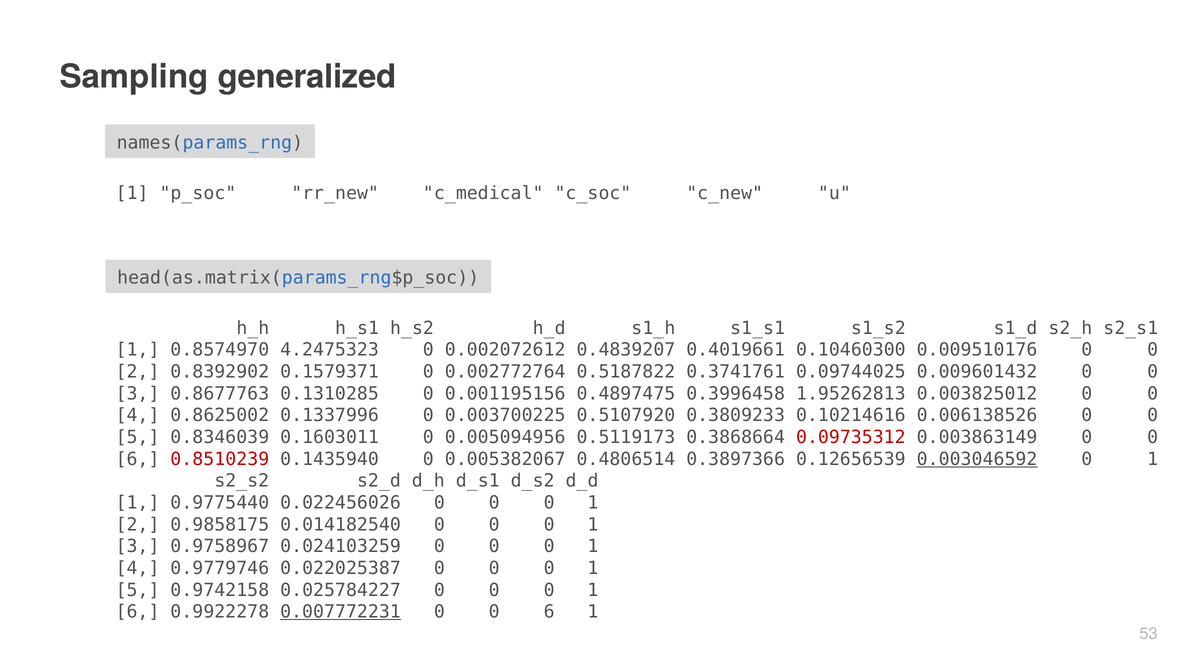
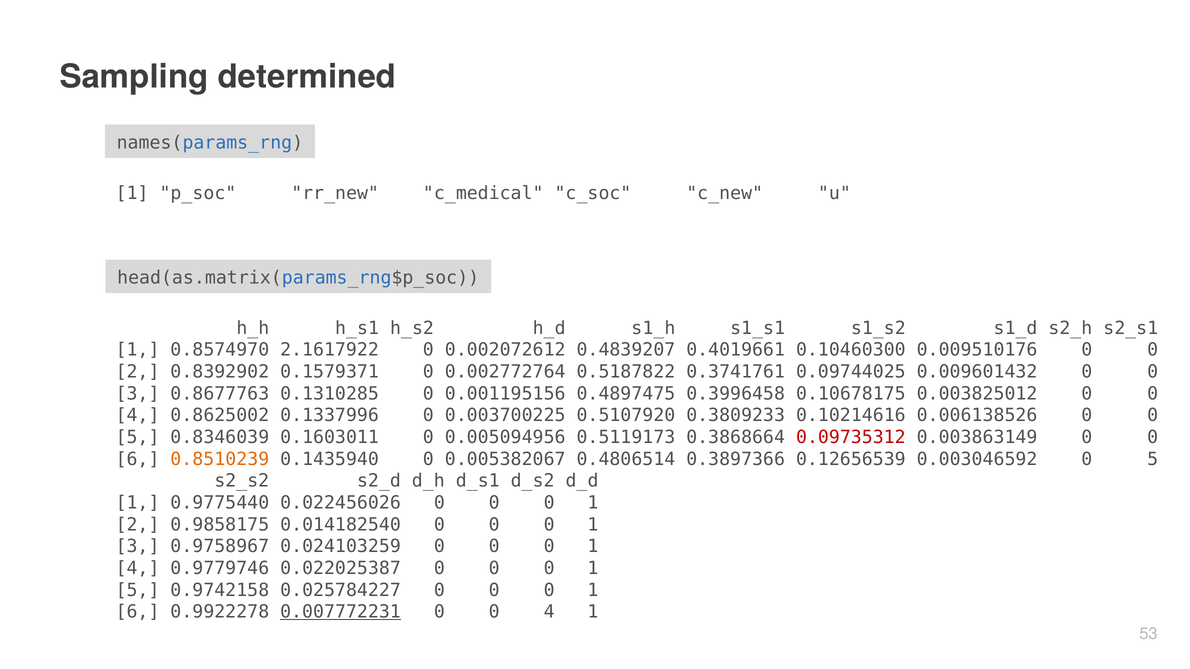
generalized: generalized -> determined (307, 77)
4.2475323: 4.2475323 -> 2.1617922 (329, 350)
1.95262813: 1.95262813 -> 0.10678175 (851, 394)
0.8510239 colour: red -> orange (220, 459)
0.003046592 underline: present -> none (977, 459)
1: 1 -> 5 (1153, 459)
6: 6 -> 4 (549, 612)
